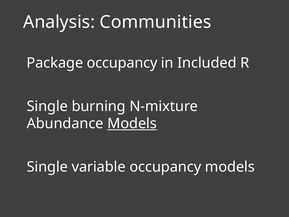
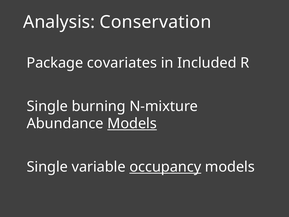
Communities: Communities -> Conservation (155, 22)
Package occupancy: occupancy -> covariates (122, 63)
occupancy underline: none -> present (165, 167)
